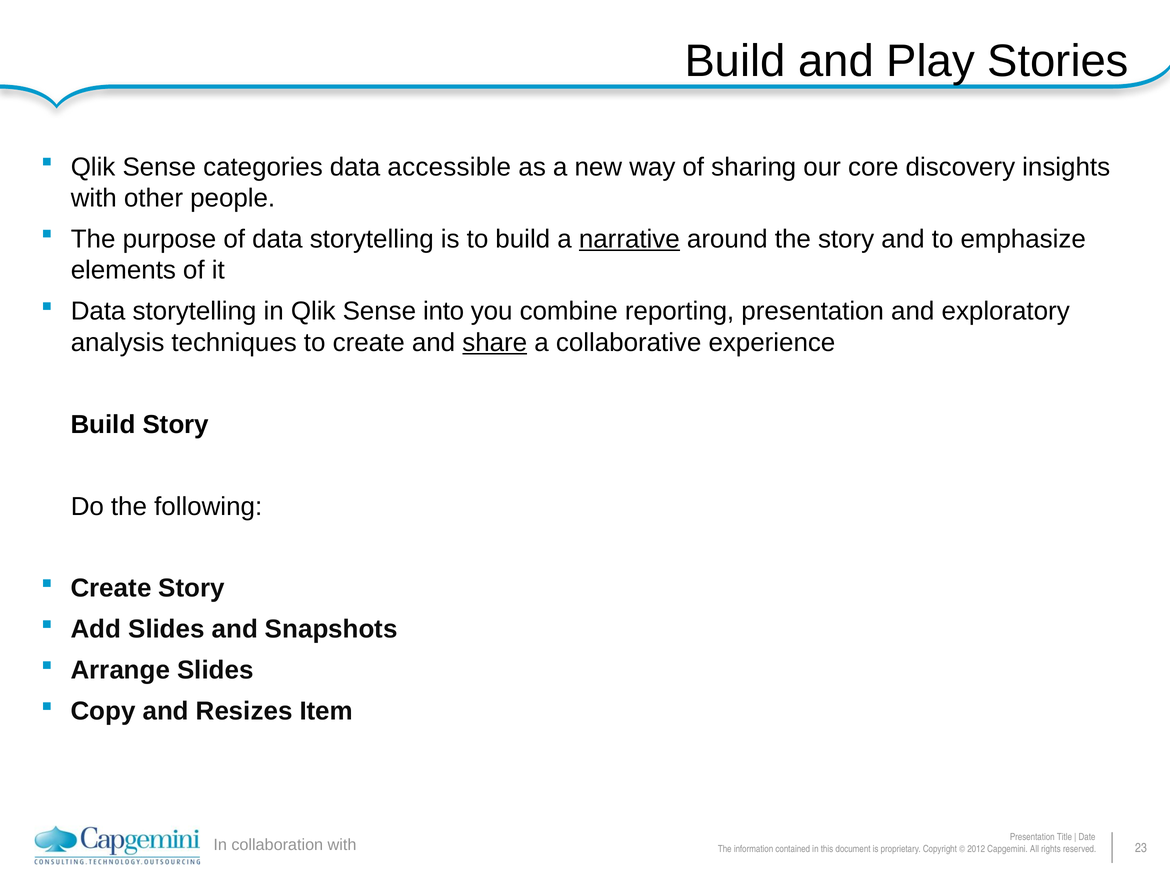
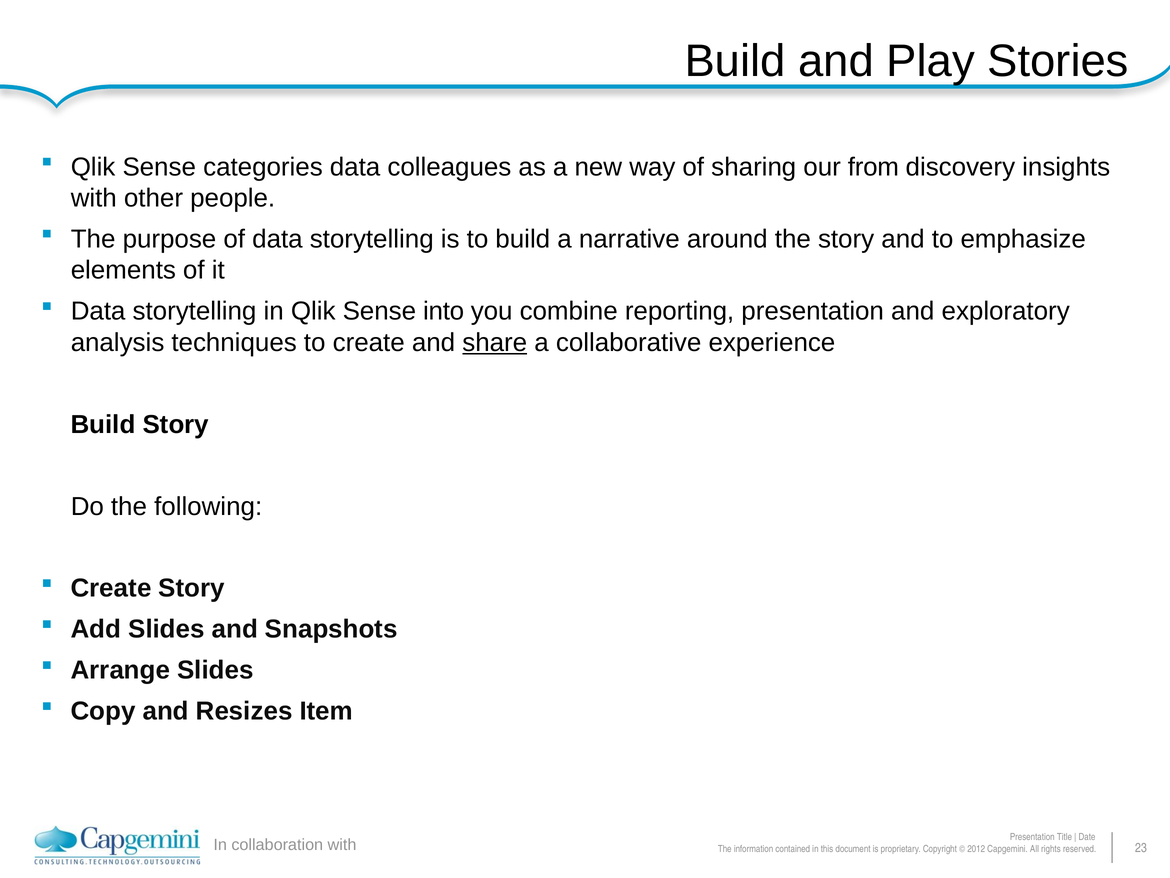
accessible: accessible -> colleagues (449, 167)
core: core -> from (873, 167)
narrative underline: present -> none (629, 239)
